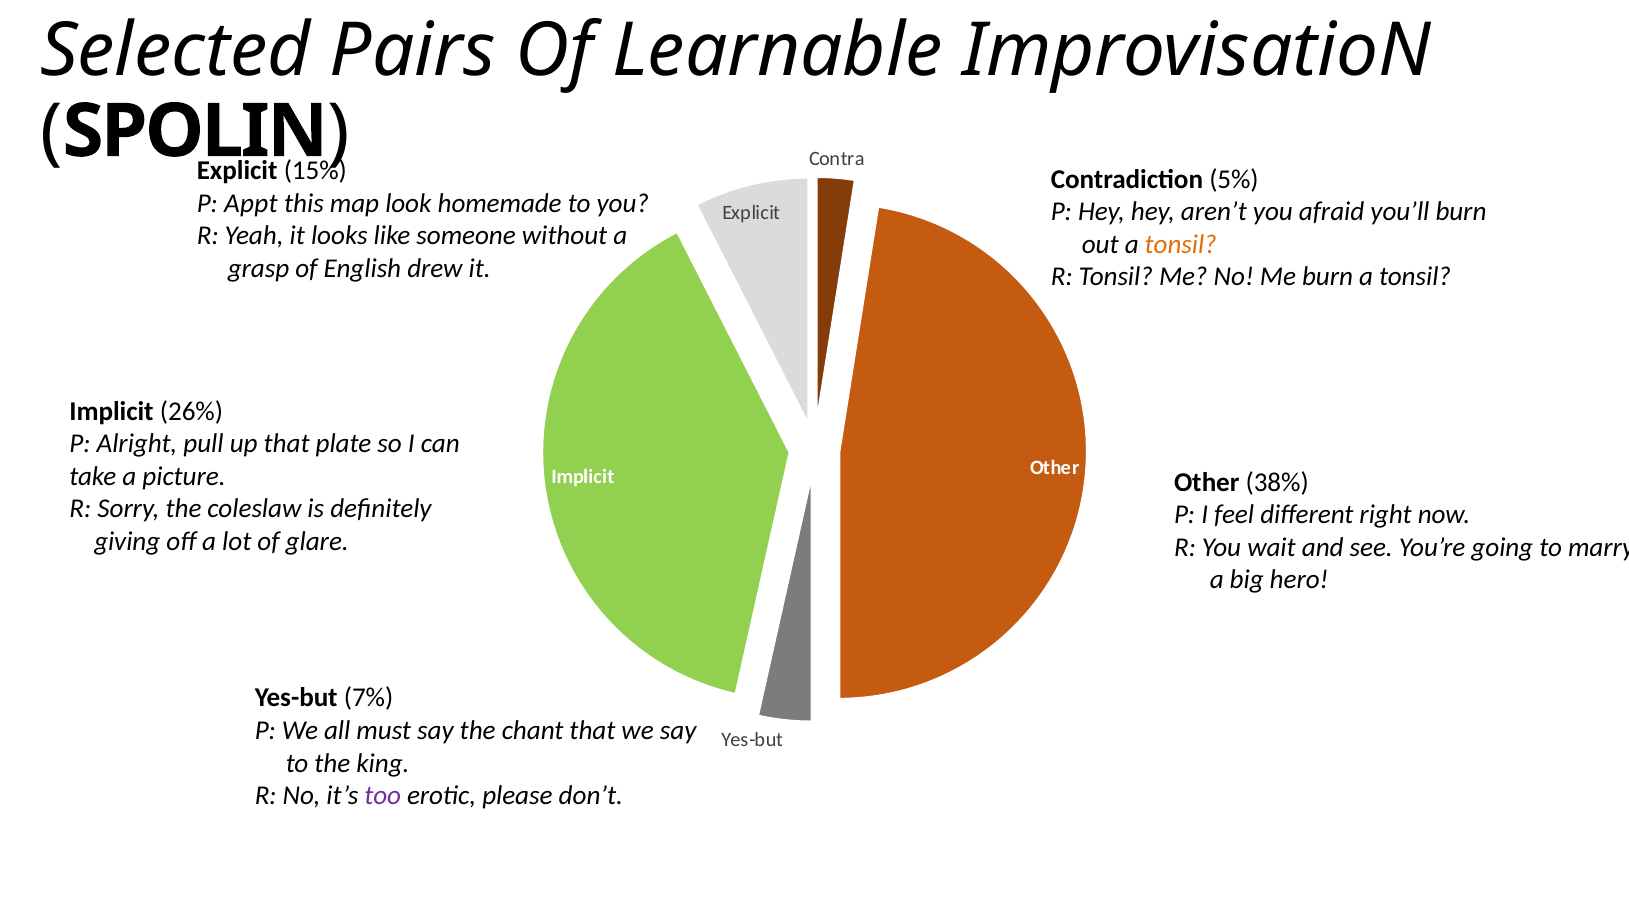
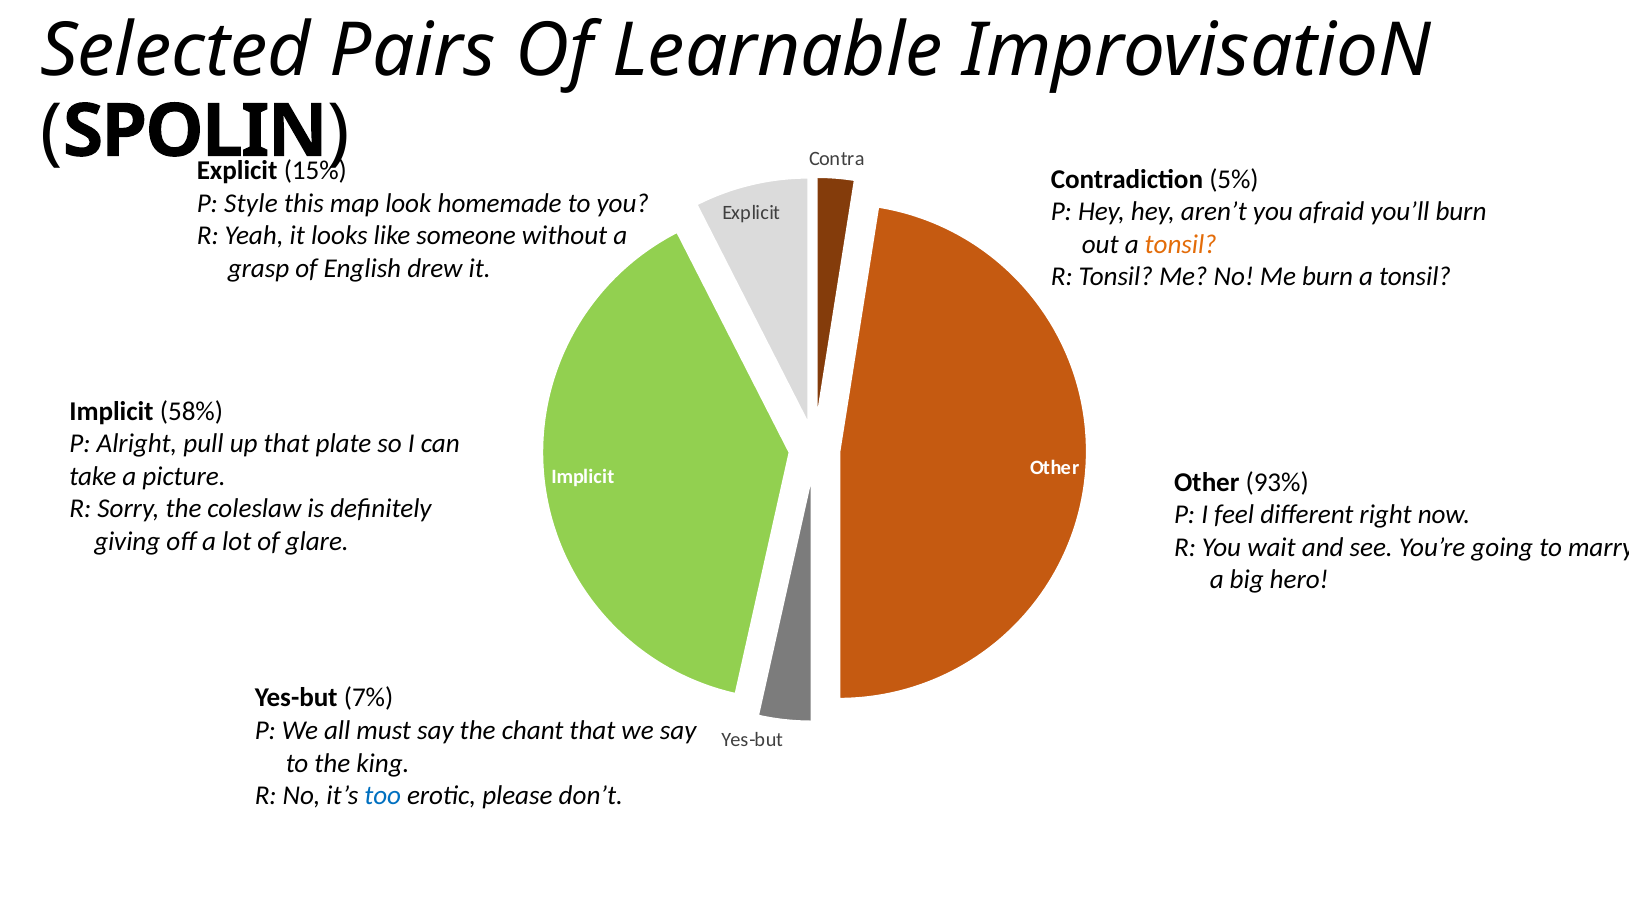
Appt: Appt -> Style (251, 203)
26%: 26% -> 58% (191, 411)
38%: 38% -> 93% (1277, 482)
too colour: purple -> blue (383, 796)
